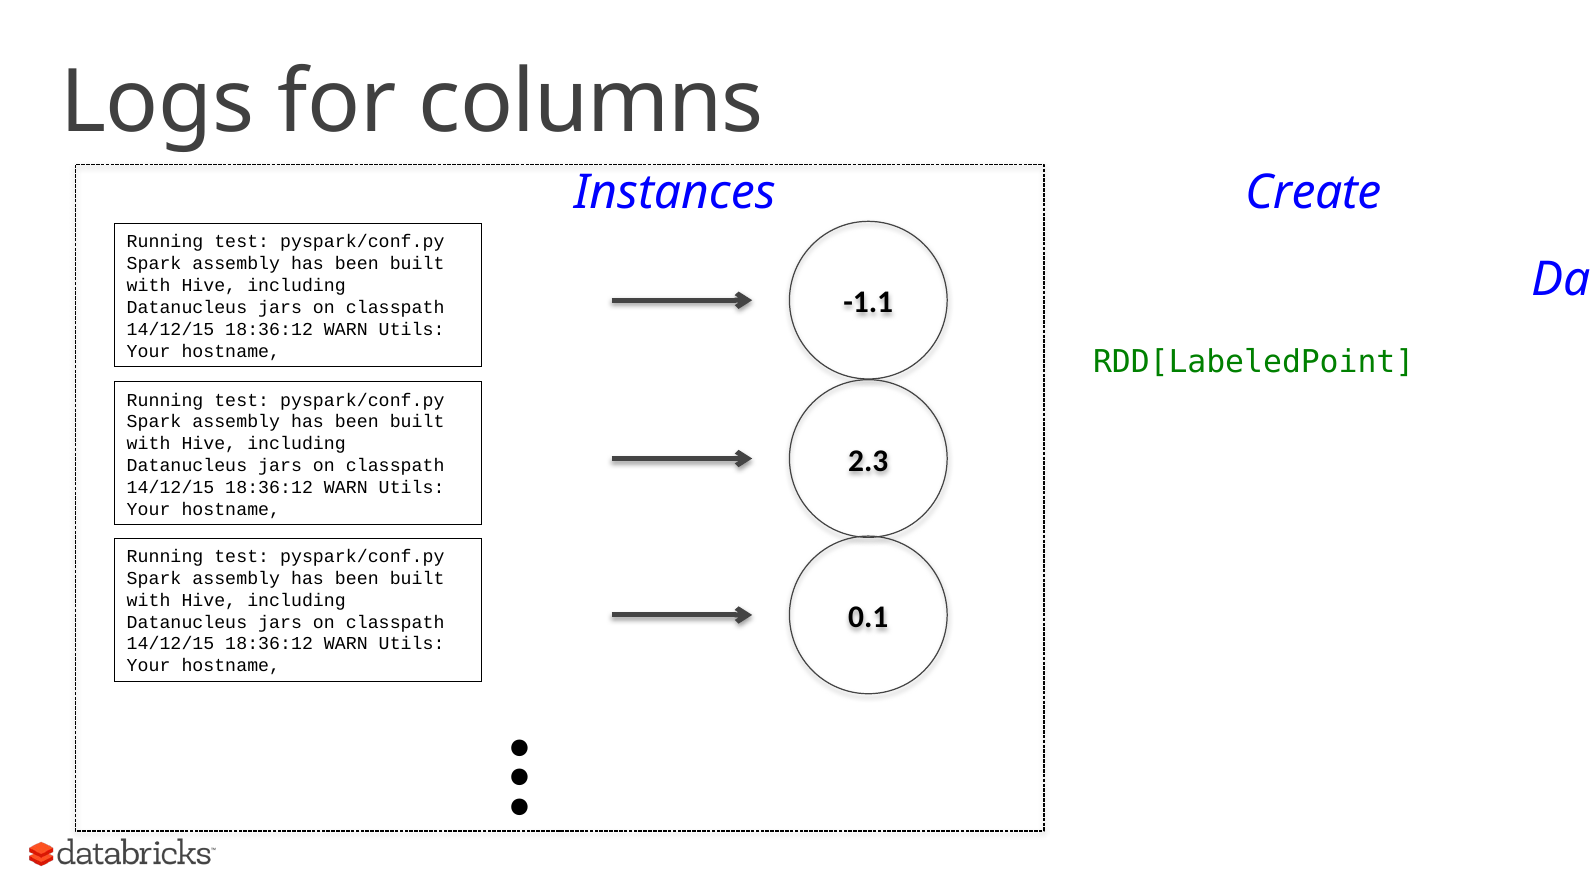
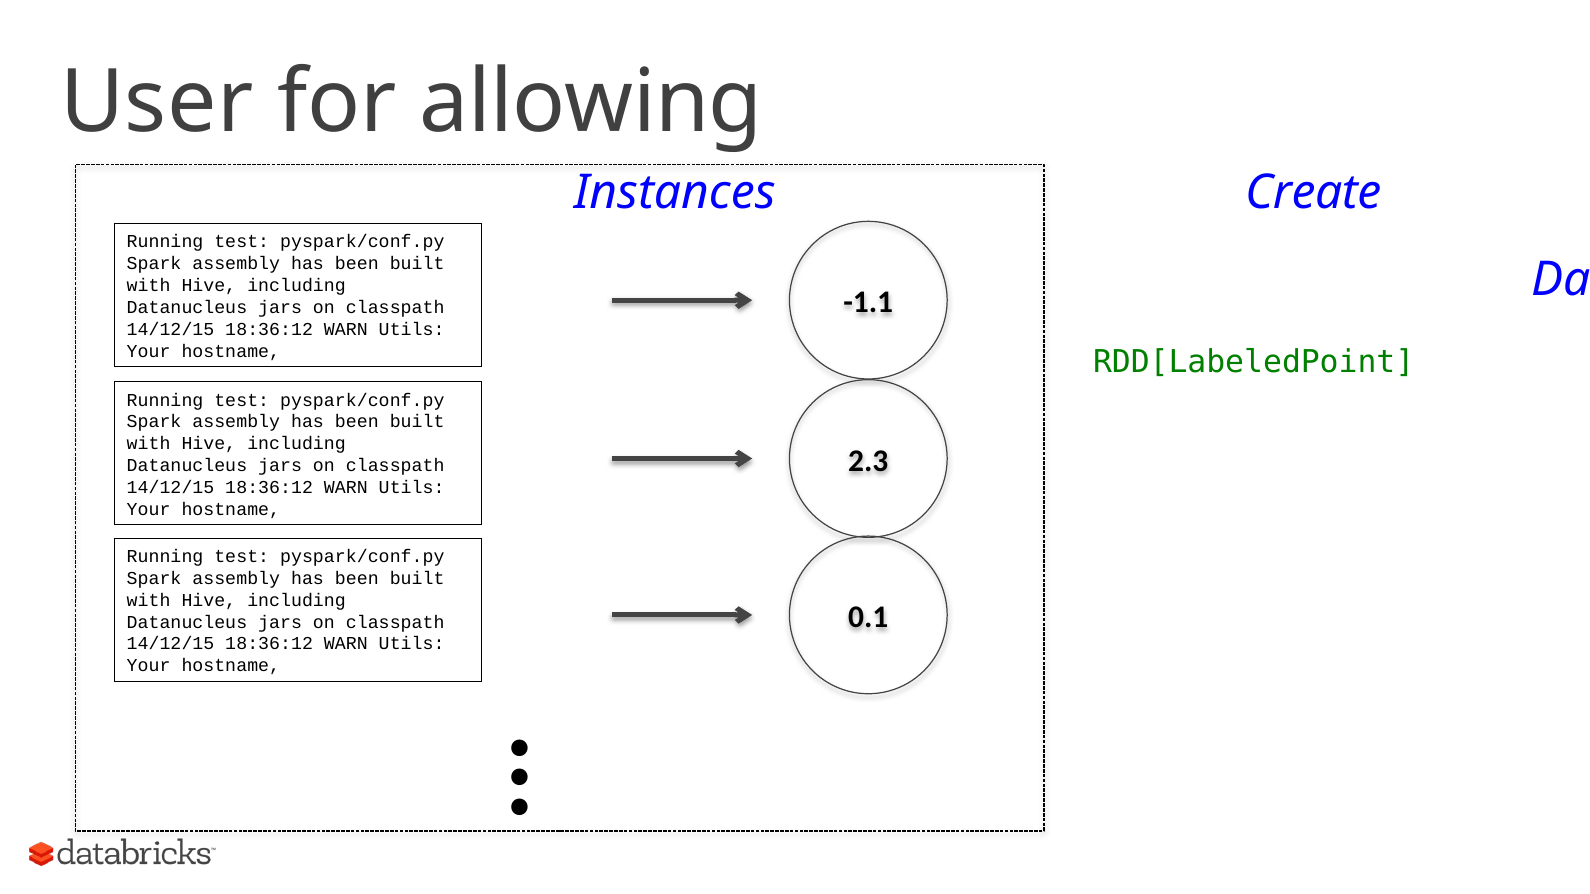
Logs: Logs -> User (157, 103)
columns: columns -> allowing (591, 103)
